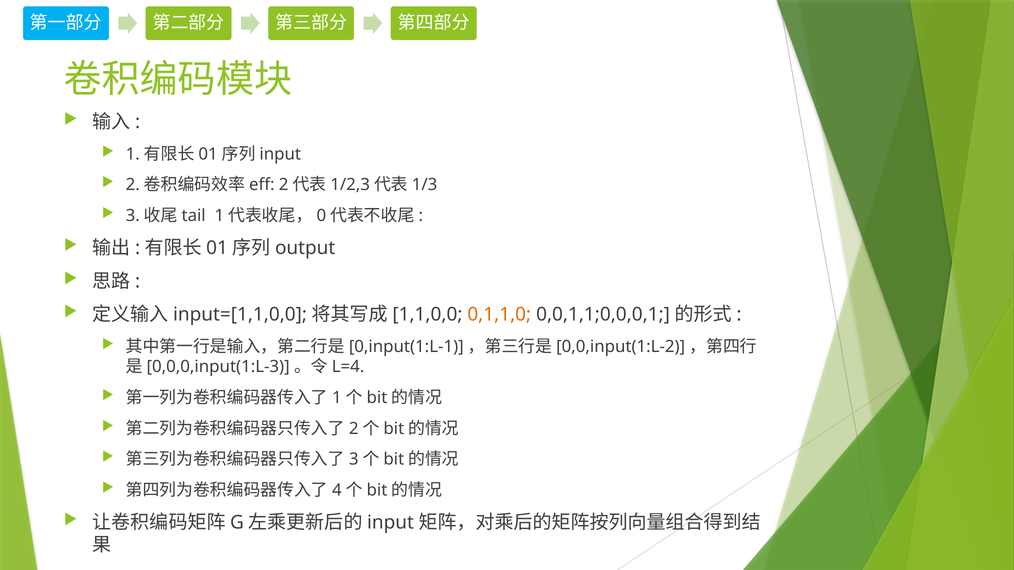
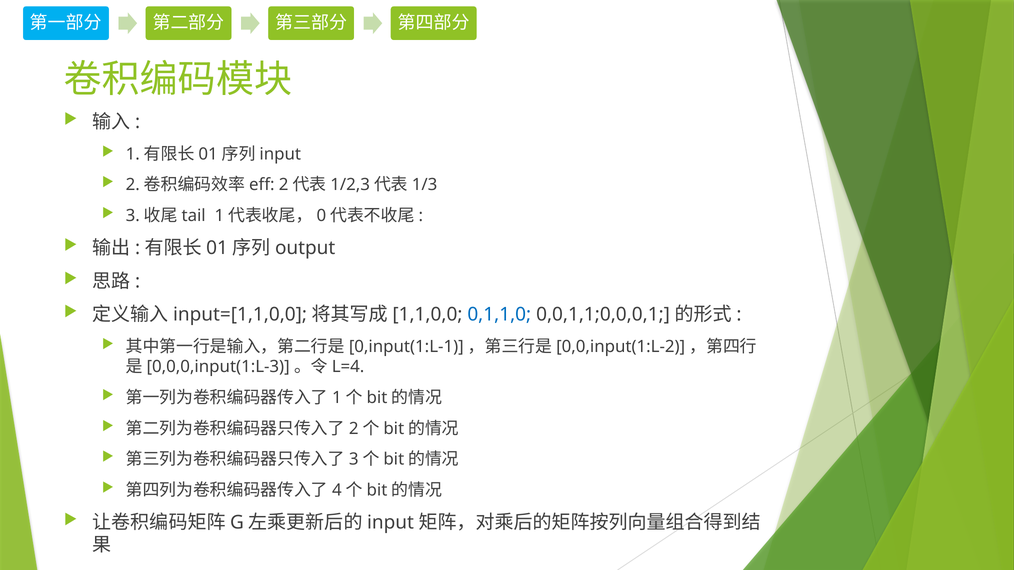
0,1,1,0 colour: orange -> blue (499, 315)
